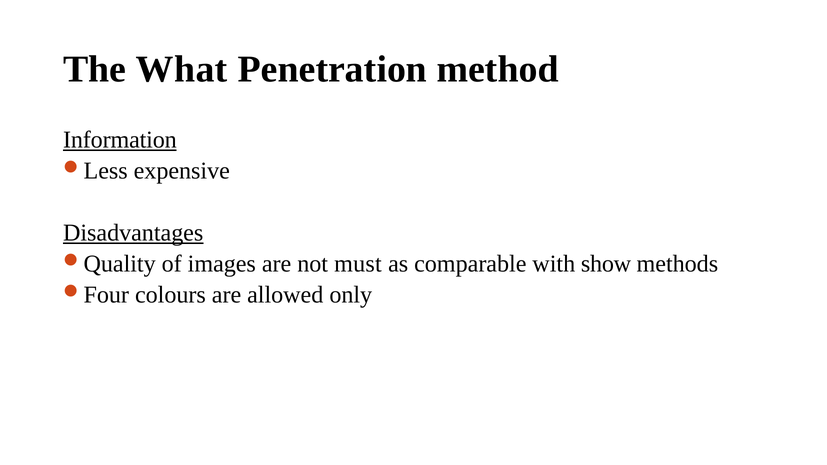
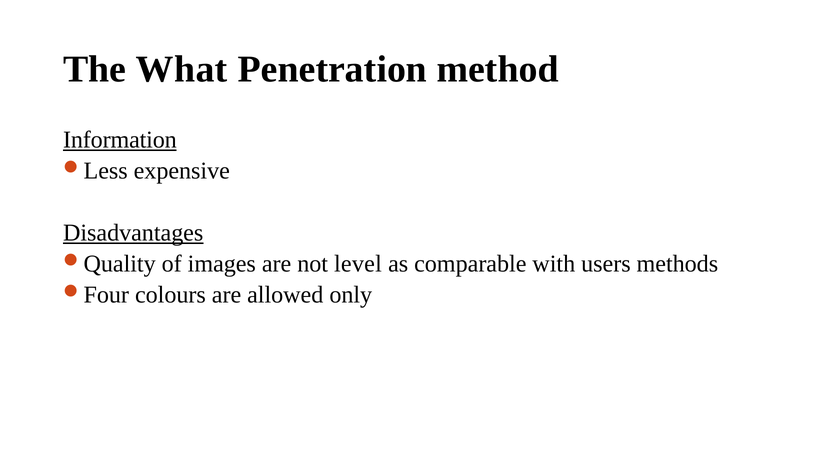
must: must -> level (358, 264)
show: show -> users (606, 264)
